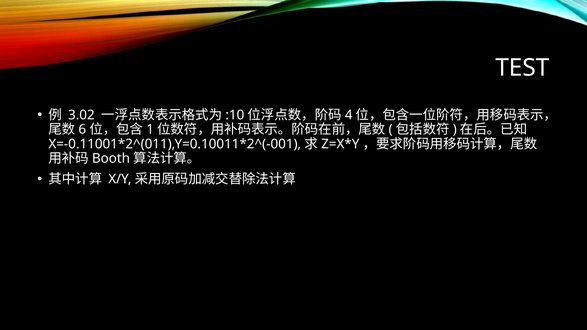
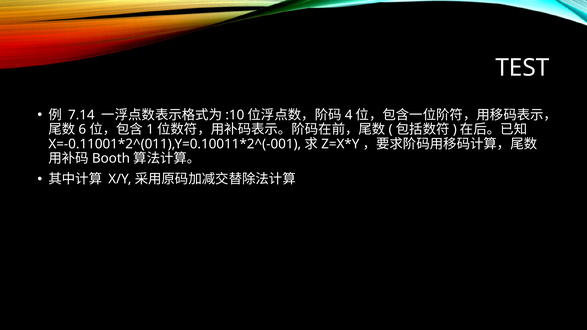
3.02: 3.02 -> 7.14 (81, 115)
